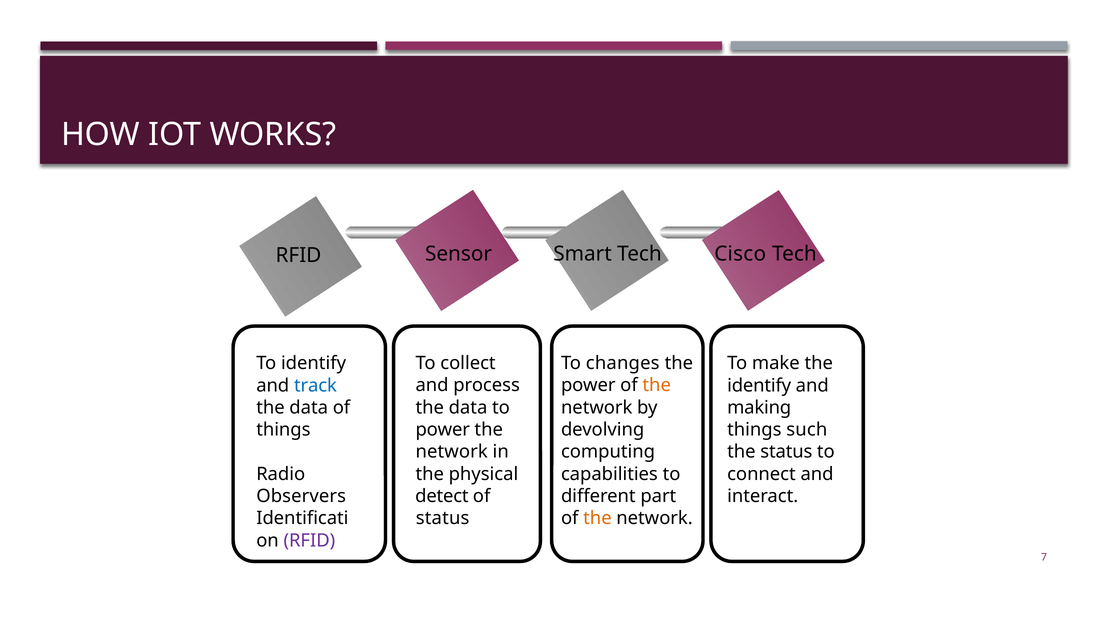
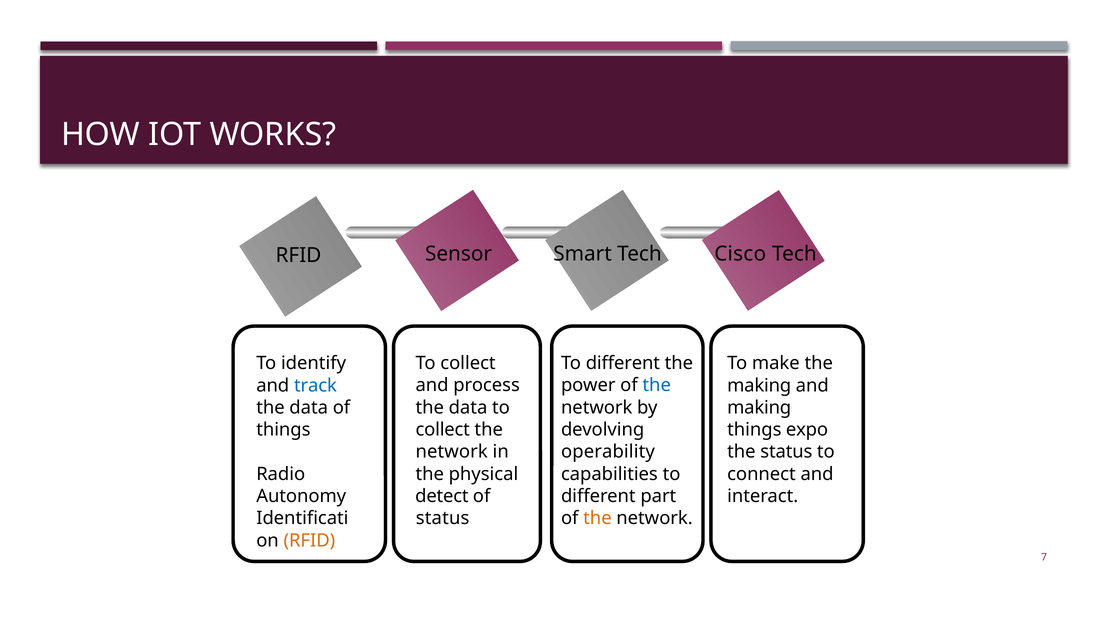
changes: changes -> different (623, 363)
the colour: orange -> blue (657, 386)
identify: identify -> making (759, 386)
power: power -> collect (443, 430)
such: such -> expo (807, 430)
computing: computing -> operability (608, 452)
Observers: Observers -> Autonomy (301, 496)
RFID colour: purple -> orange (309, 541)
